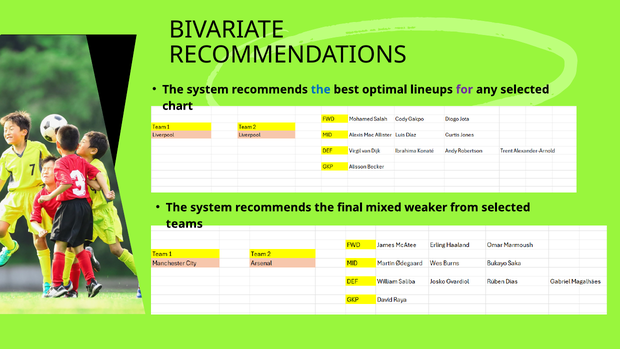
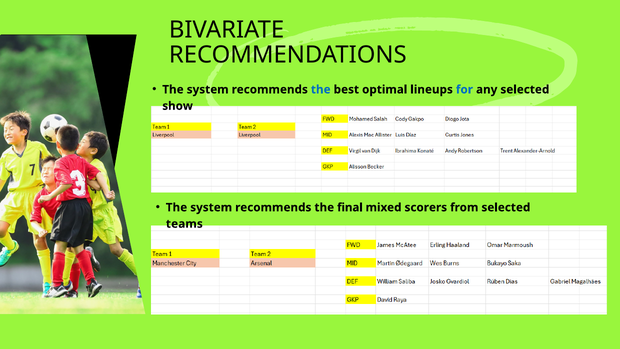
for colour: purple -> blue (464, 89)
chart: chart -> show (178, 106)
weaker: weaker -> scorers (426, 207)
